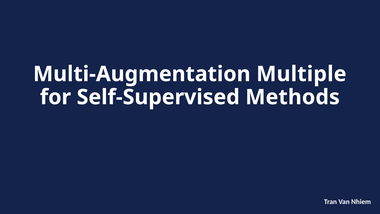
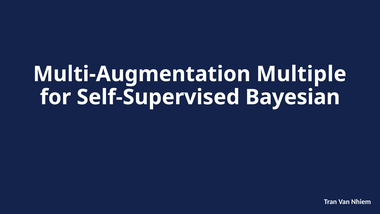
Methods: Methods -> Bayesian (293, 97)
